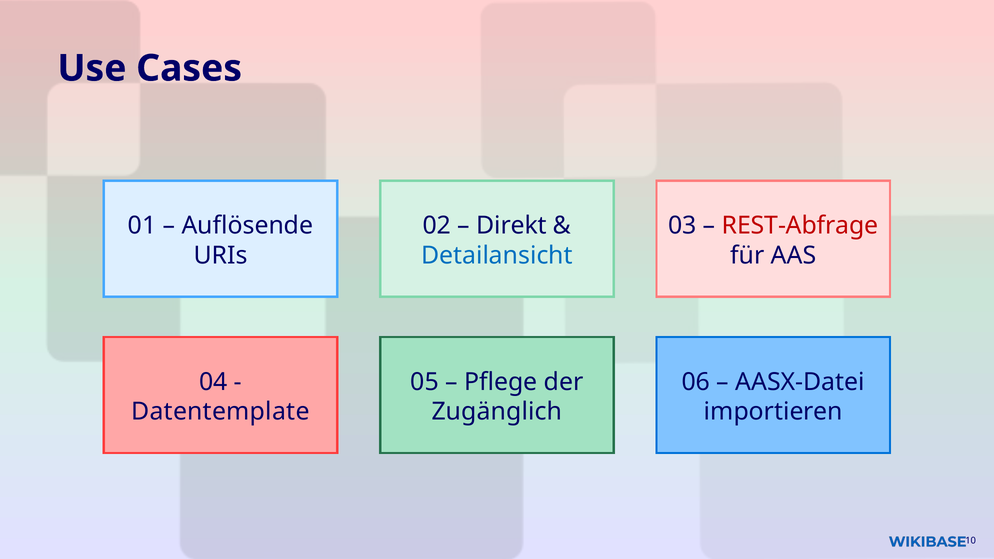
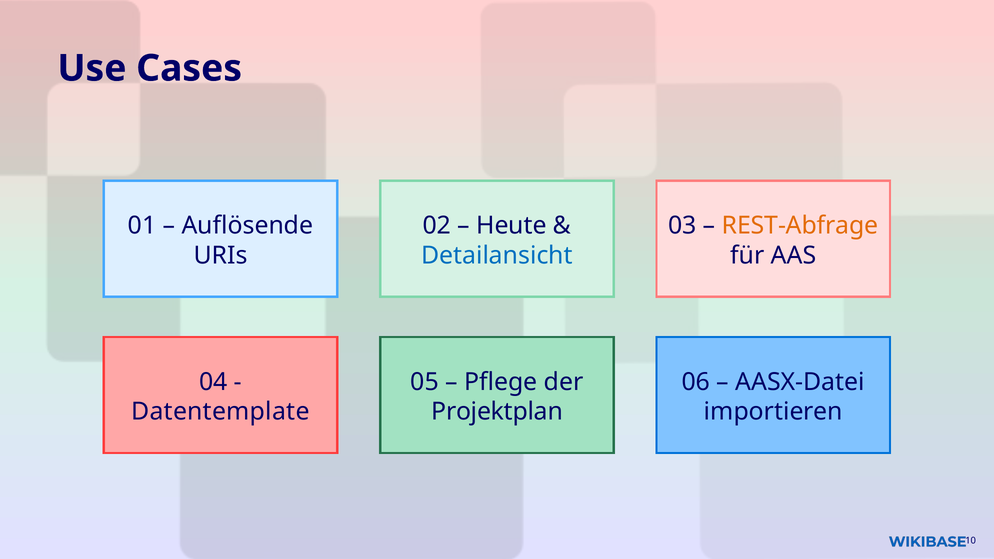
Direkt: Direkt -> Heute (511, 226)
REST-Abfrage colour: red -> orange (800, 226)
Zugänglich: Zugänglich -> Projektplan (497, 412)
